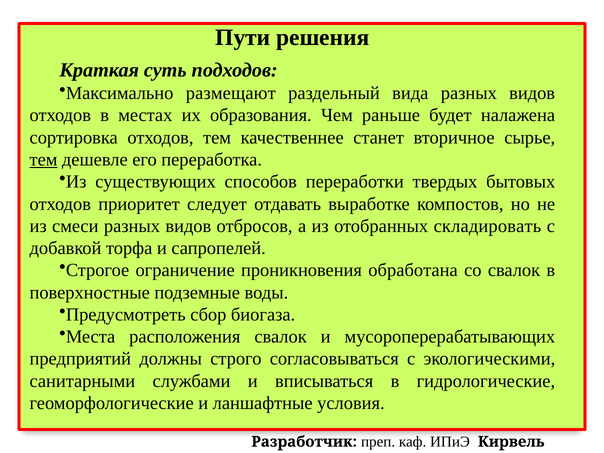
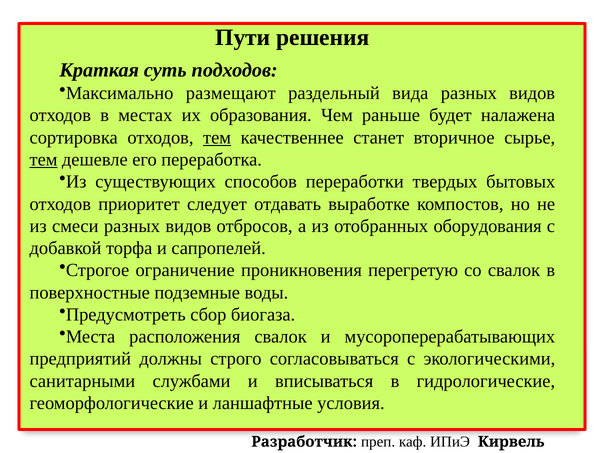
тем underline: none -> present (217, 138)
складировать: складировать -> оборудования (488, 226)
обработана: обработана -> перегретую (413, 270)
